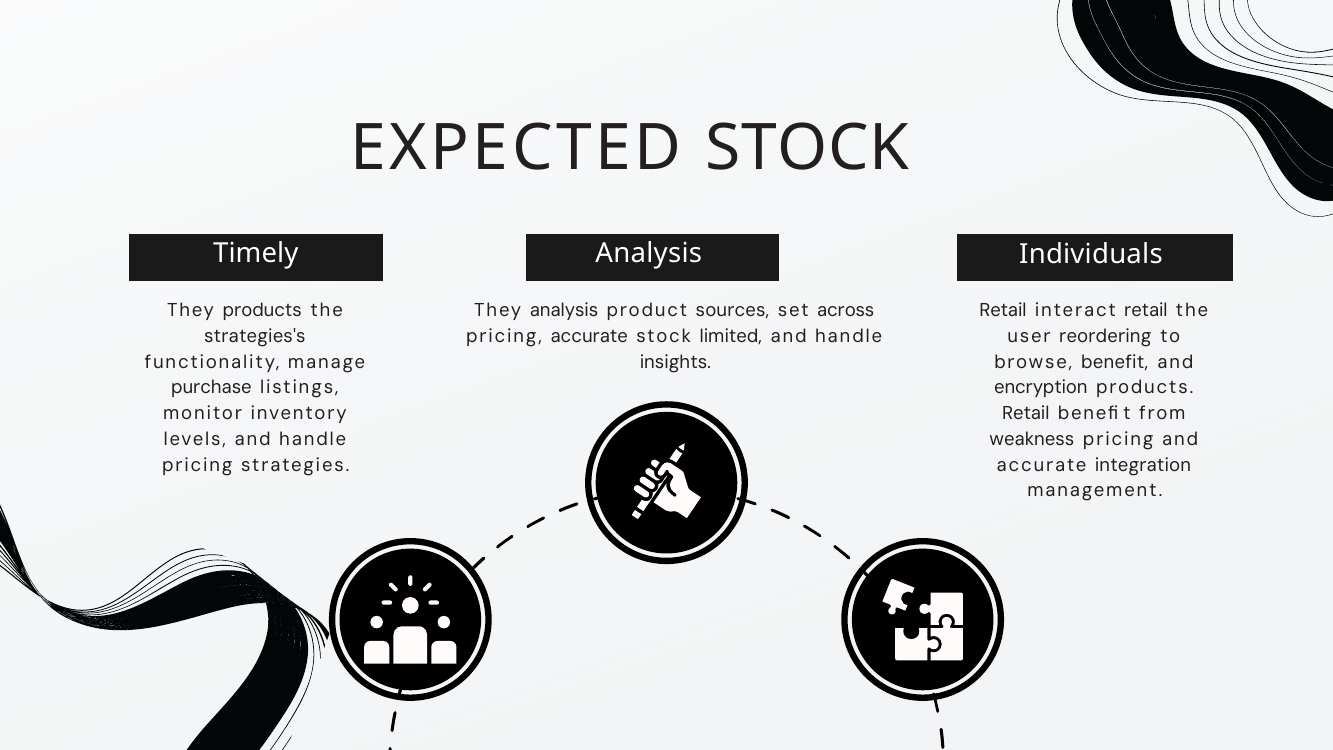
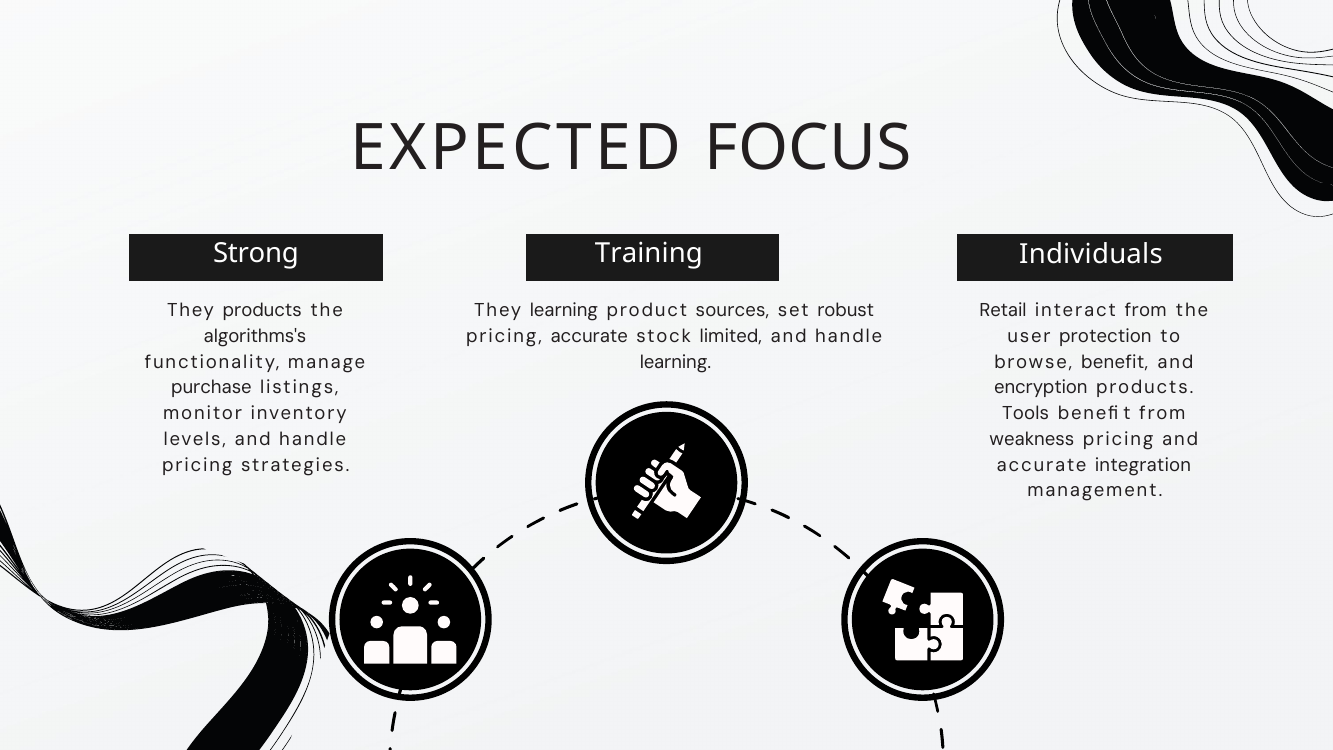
EXPECTED STOCK: STOCK -> FOCUS (808, 148)
Timely: Timely -> Strong (256, 254)
Analysis: Analysis -> Training (649, 254)
They analysis: analysis -> learning (564, 310)
across: across -> robust (846, 310)
interact retail: retail -> from (1146, 311)
strategies's: strategies's -> algorithms's (255, 336)
reordering: reordering -> protection (1105, 336)
insights: insights -> learning (675, 362)
Retail: Retail -> Tools (1026, 413)
